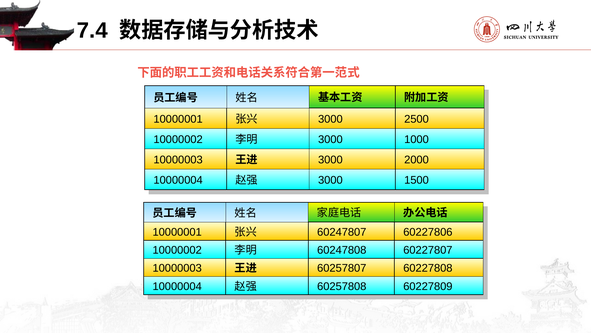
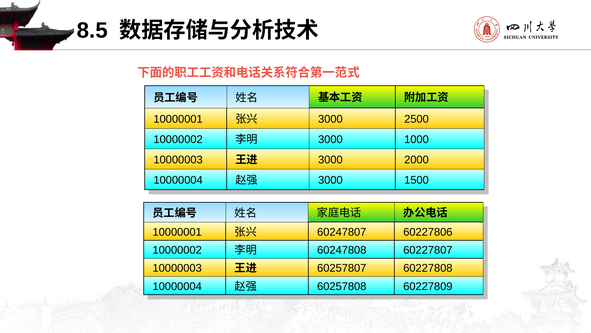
7.4: 7.4 -> 8.5 (92, 31)
